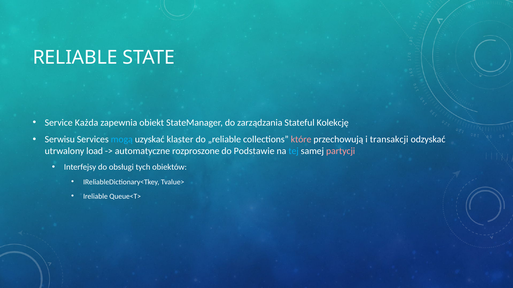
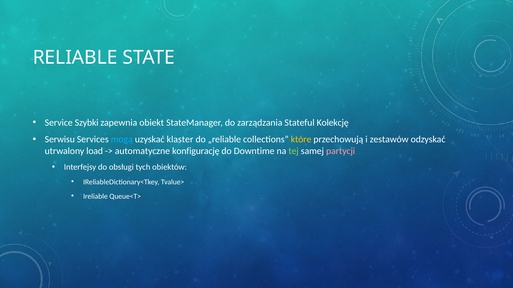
Każda: Każda -> Szybki (87, 123)
które colour: pink -> yellow (301, 140)
transakcji: transakcji -> zestawów (389, 140)
rozproszone: rozproszone -> konfigurację (196, 151)
Podstawie: Podstawie -> Downtime (254, 151)
tej colour: light blue -> light green (294, 151)
